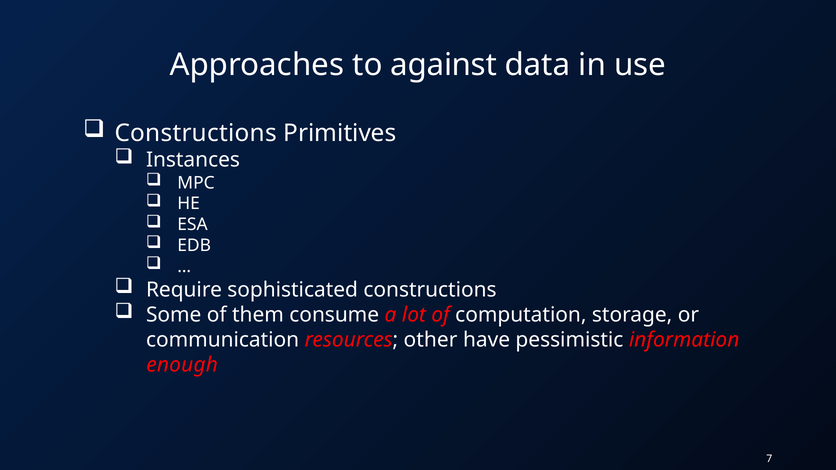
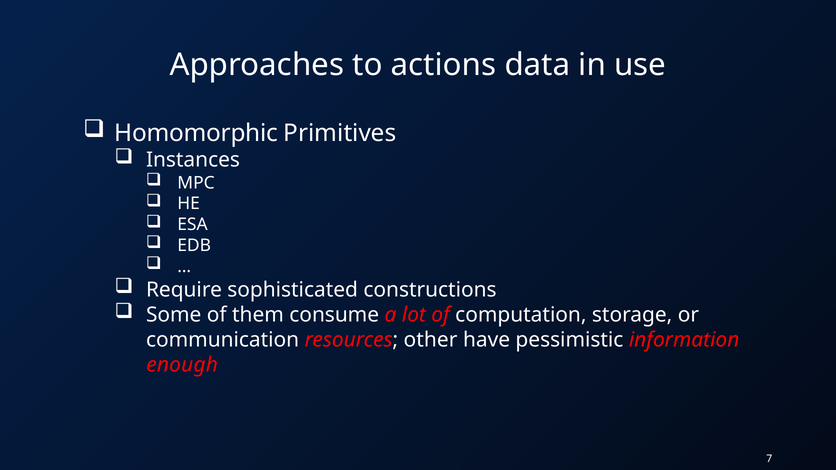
against: against -> actions (443, 65)
Constructions: Constructions -> Homomorphic (196, 133)
